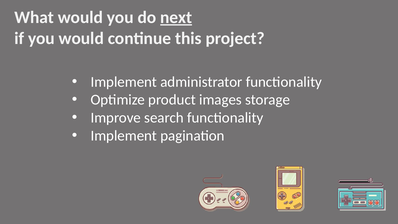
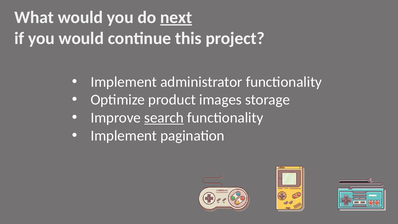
search underline: none -> present (164, 118)
